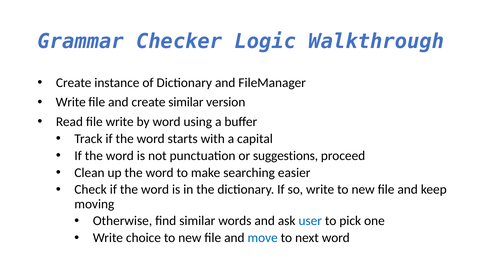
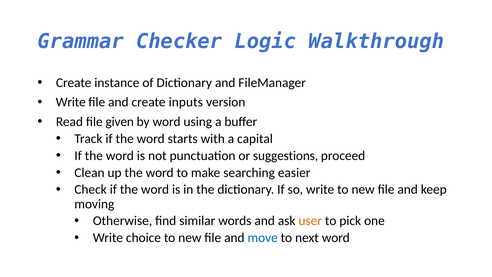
create similar: similar -> inputs (186, 102)
file write: write -> given (120, 122)
user colour: blue -> orange (310, 221)
